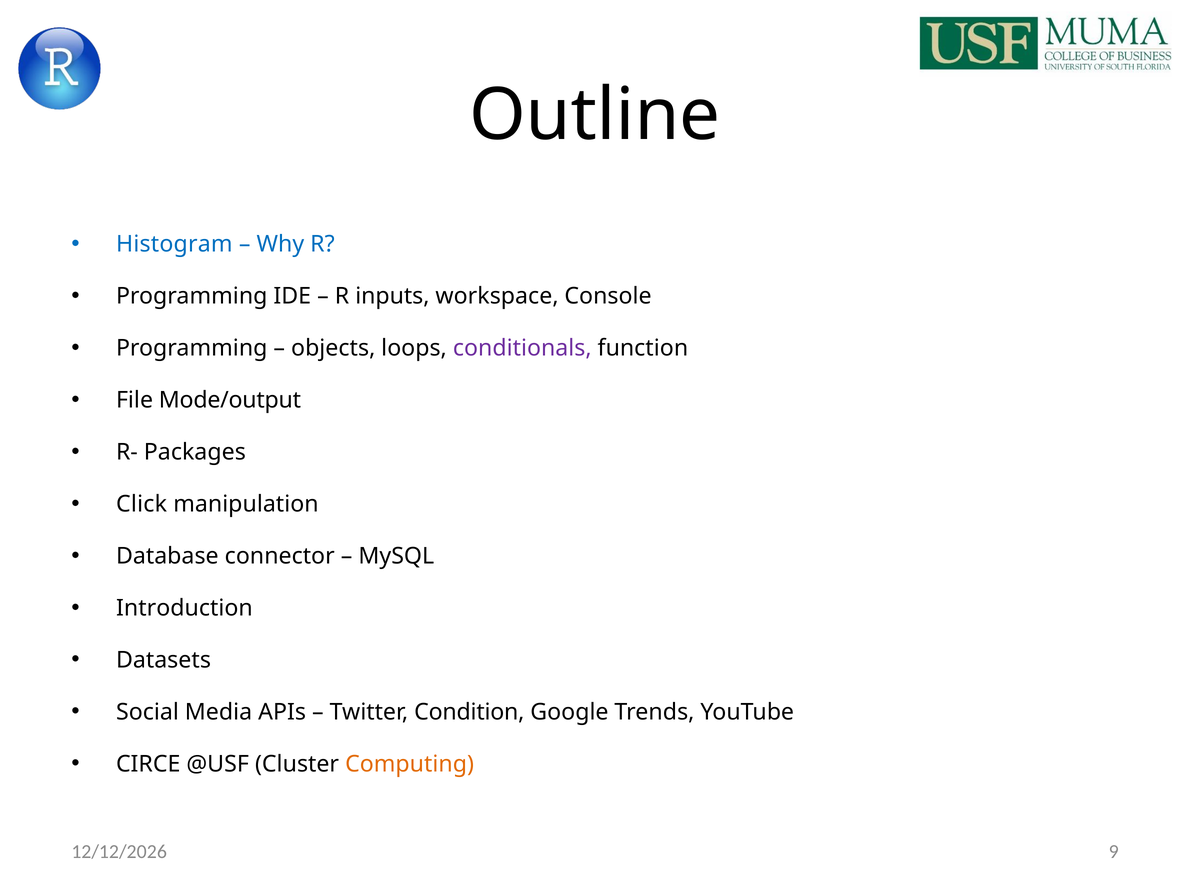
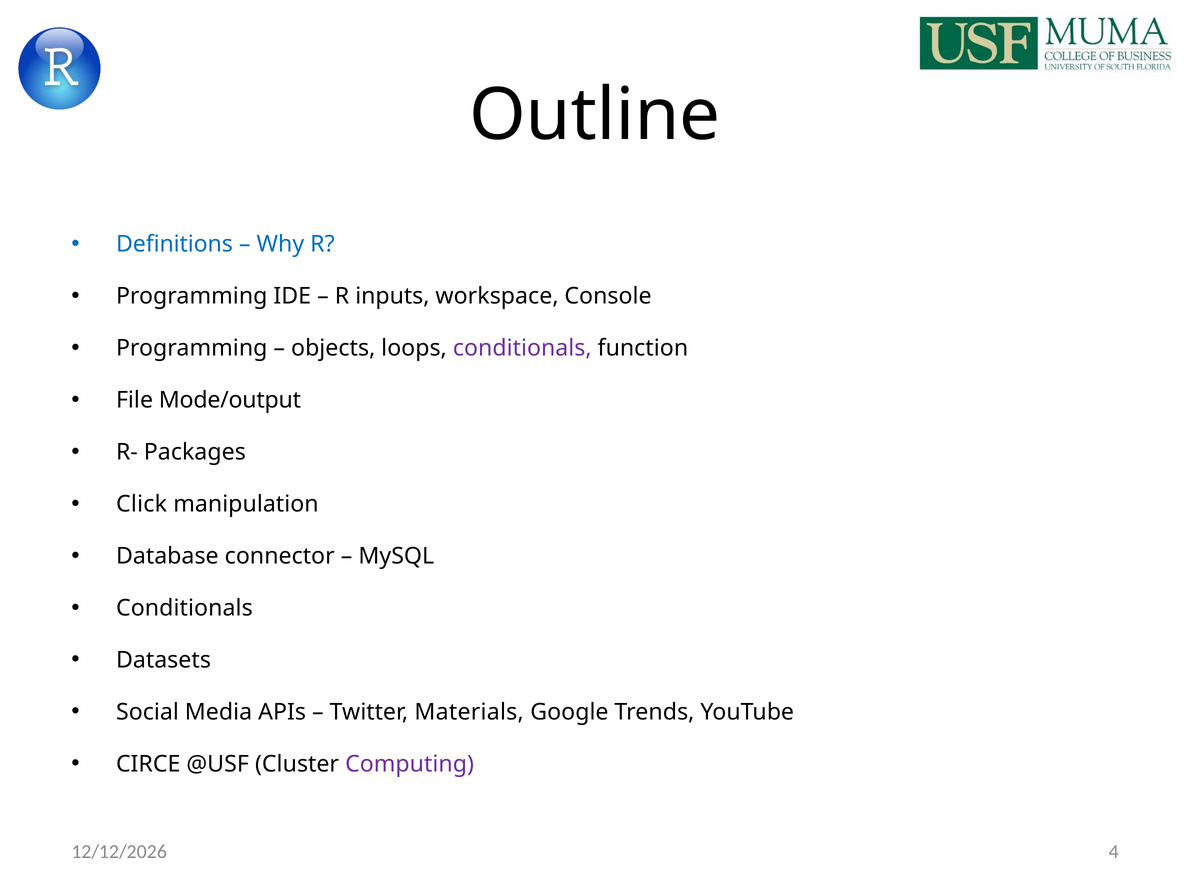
Histogram: Histogram -> Definitions (174, 244)
Introduction: Introduction -> Conditionals (184, 608)
Condition: Condition -> Materials (469, 712)
Computing colour: orange -> purple (410, 764)
9: 9 -> 4 (1114, 852)
